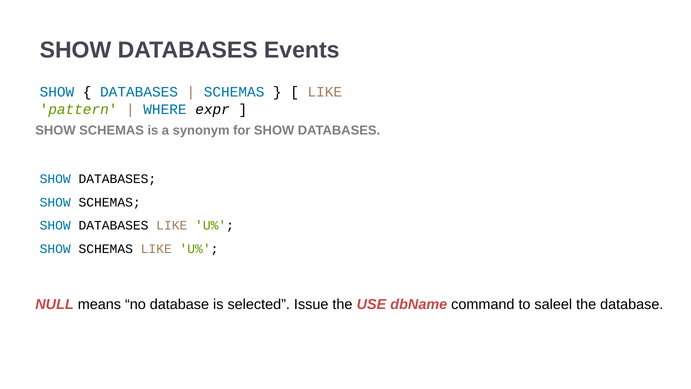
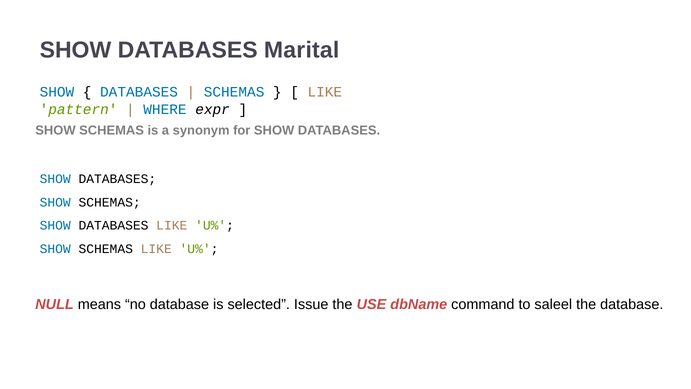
Events: Events -> Marital (302, 50)
